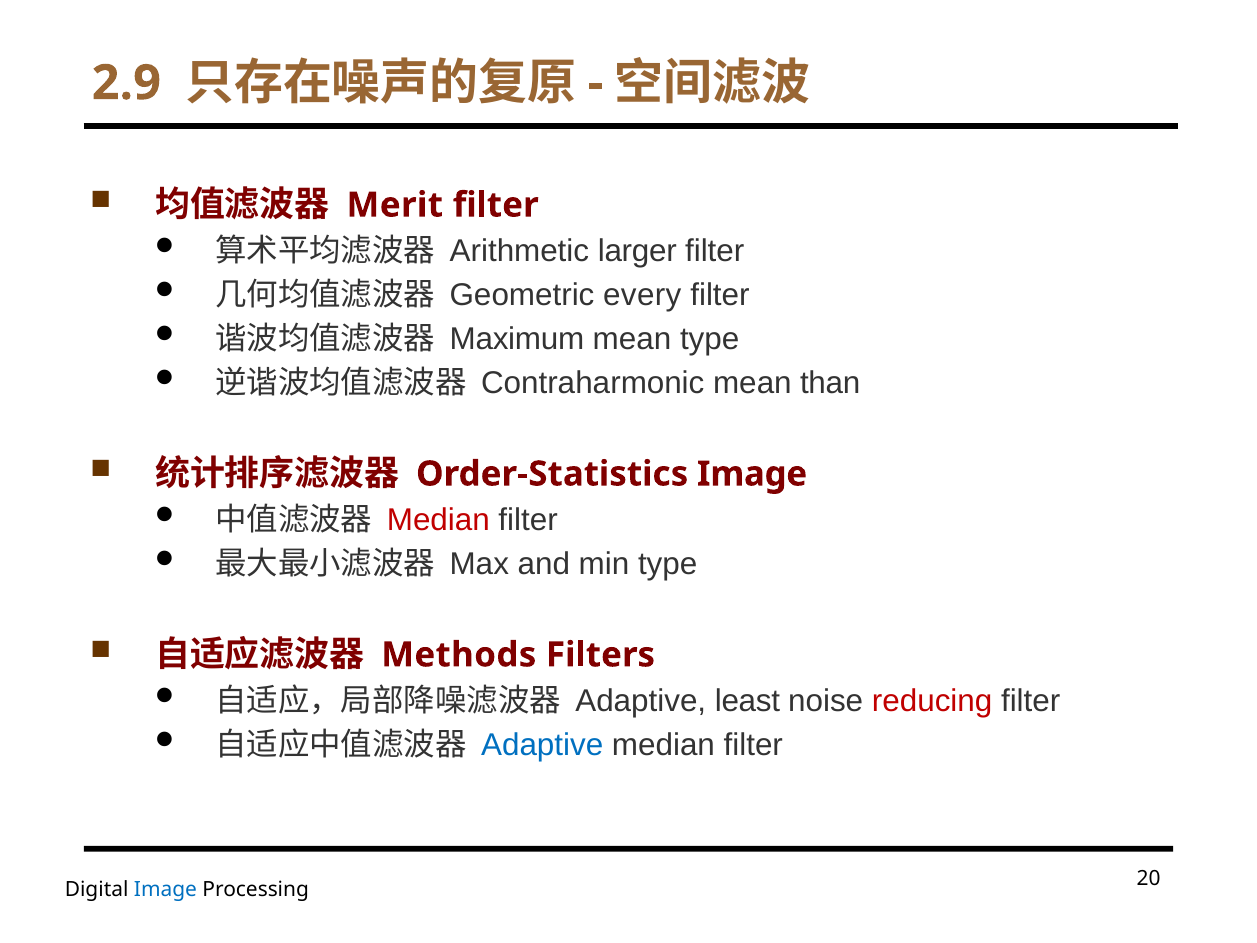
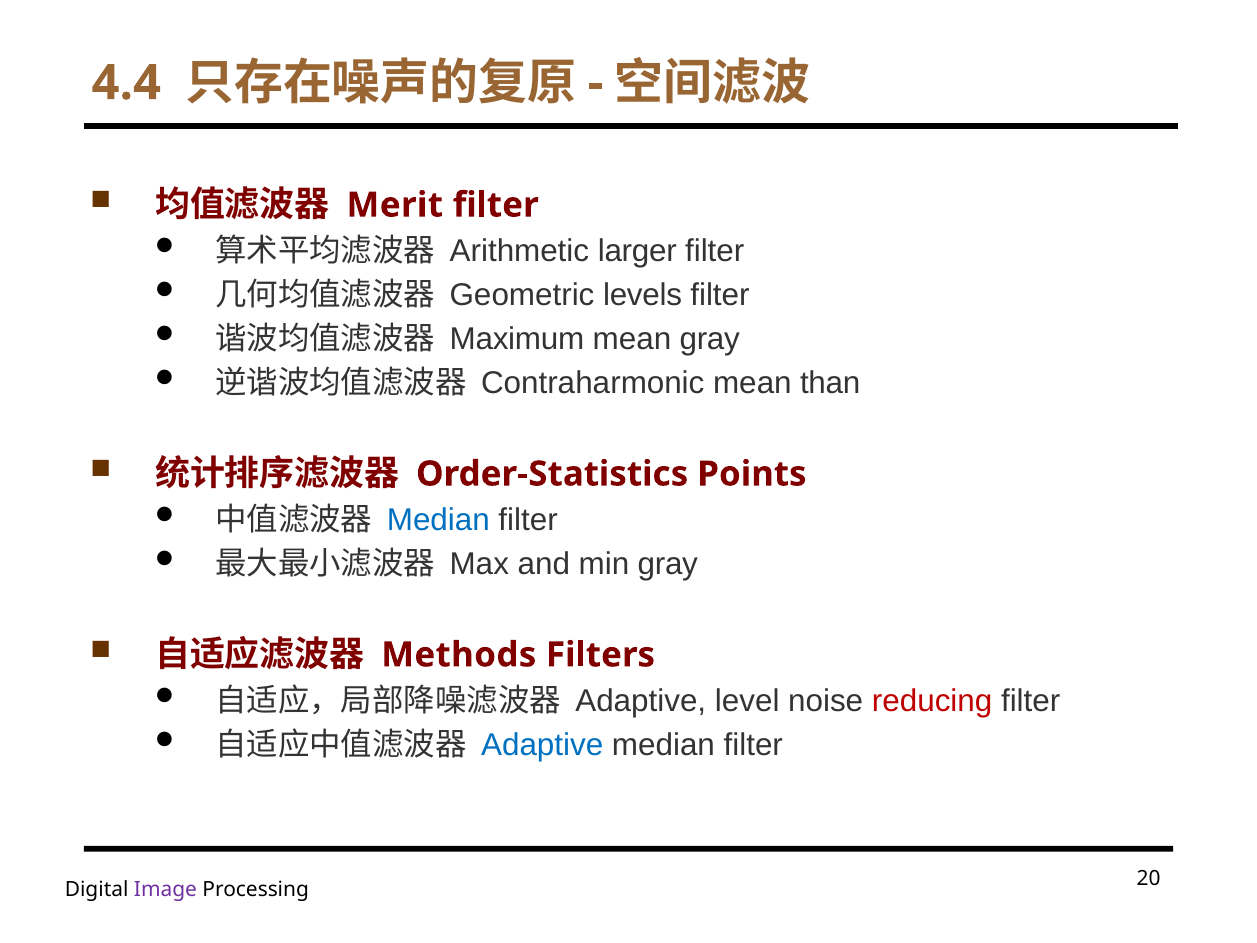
2.9: 2.9 -> 4.4 (126, 83)
every: every -> levels (643, 295)
mean type: type -> gray (710, 339)
Order-Statistics Image: Image -> Points (752, 474)
Median colour: red -> blue (438, 520)
min type: type -> gray (668, 564)
least: least -> level (747, 701)
Image colour: blue -> purple (165, 890)
